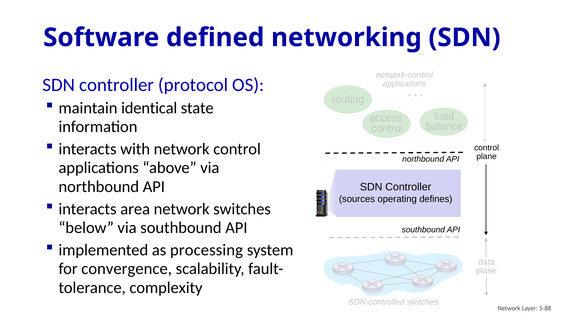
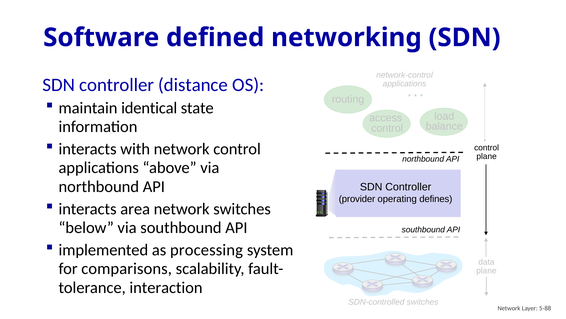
protocol: protocol -> distance (193, 85)
sources: sources -> provider (357, 199)
convergence: convergence -> comparisons (127, 268)
complexity: complexity -> interaction (166, 287)
